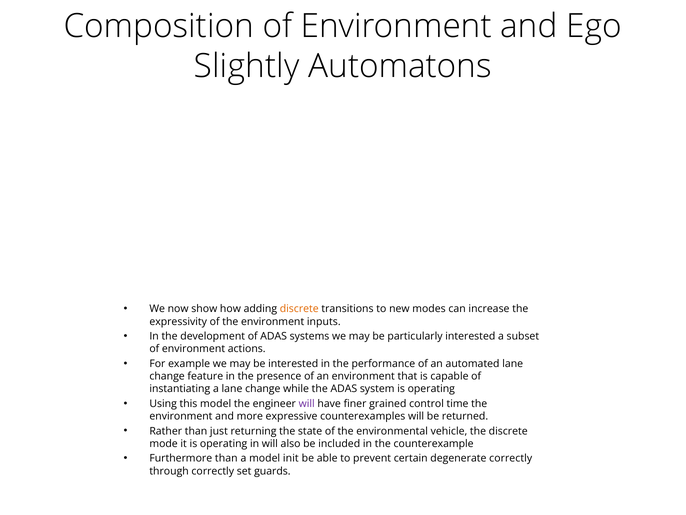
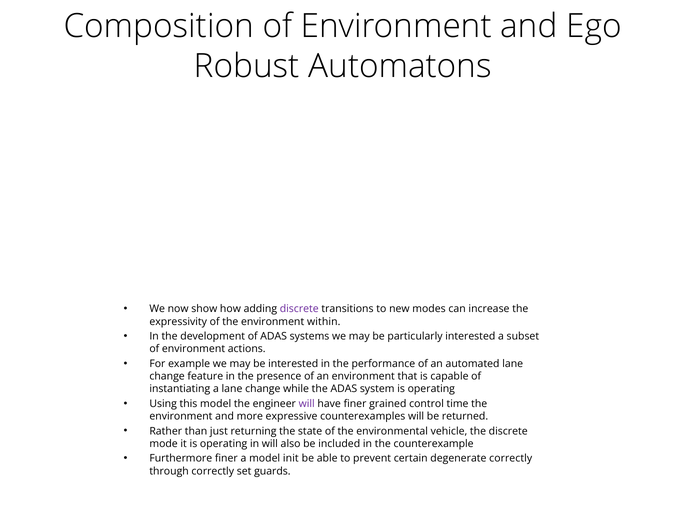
Slightly: Slightly -> Robust (247, 66)
discrete colour: orange -> purple (299, 309)
inputs: inputs -> within (324, 321)
Furthermore than: than -> finer (226, 458)
